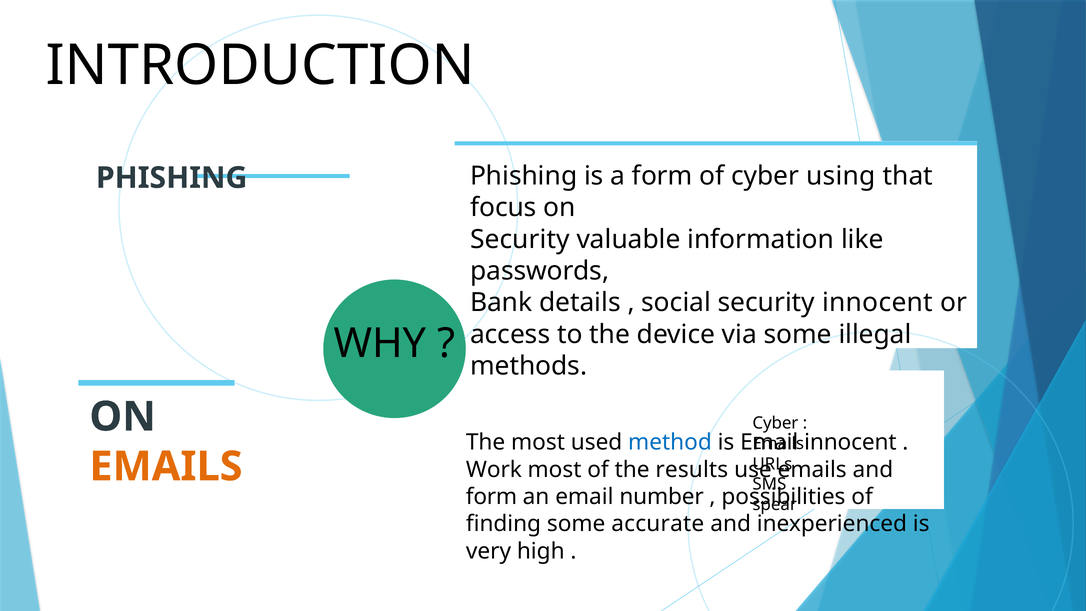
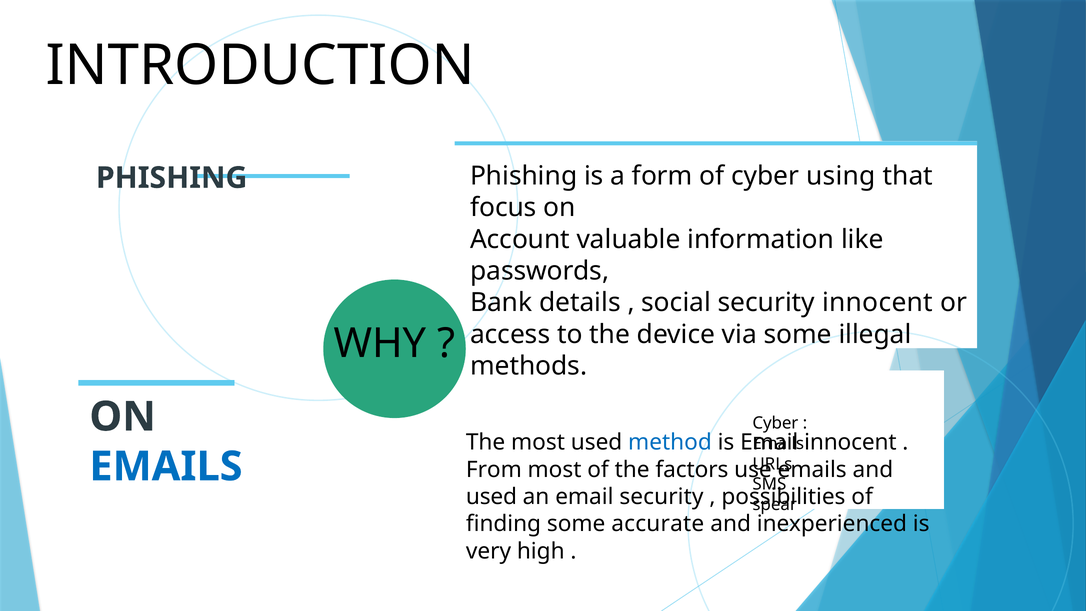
Security: Security -> Account (520, 239)
EMAILS colour: orange -> blue (166, 466)
Work: Work -> From (494, 470)
results: results -> factors (692, 470)
form: form -> used (491, 497)
email number: number -> security (661, 497)
